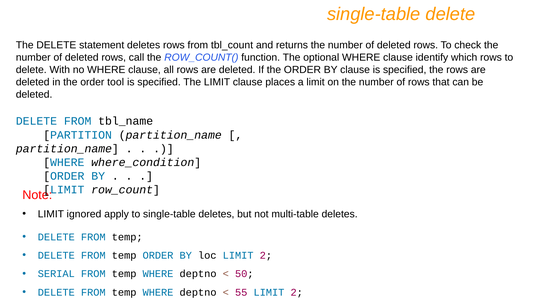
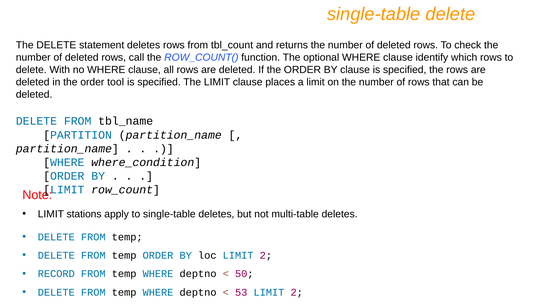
ignored: ignored -> stations (84, 214)
SERIAL: SERIAL -> RECORD (56, 274)
55: 55 -> 53 (241, 293)
